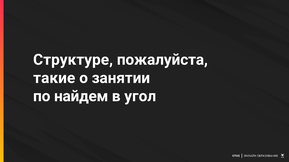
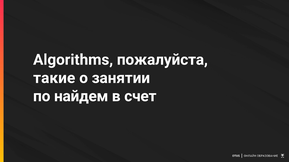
Структуре: Структуре -> Algorithms (73, 60)
угол: угол -> счет (140, 97)
